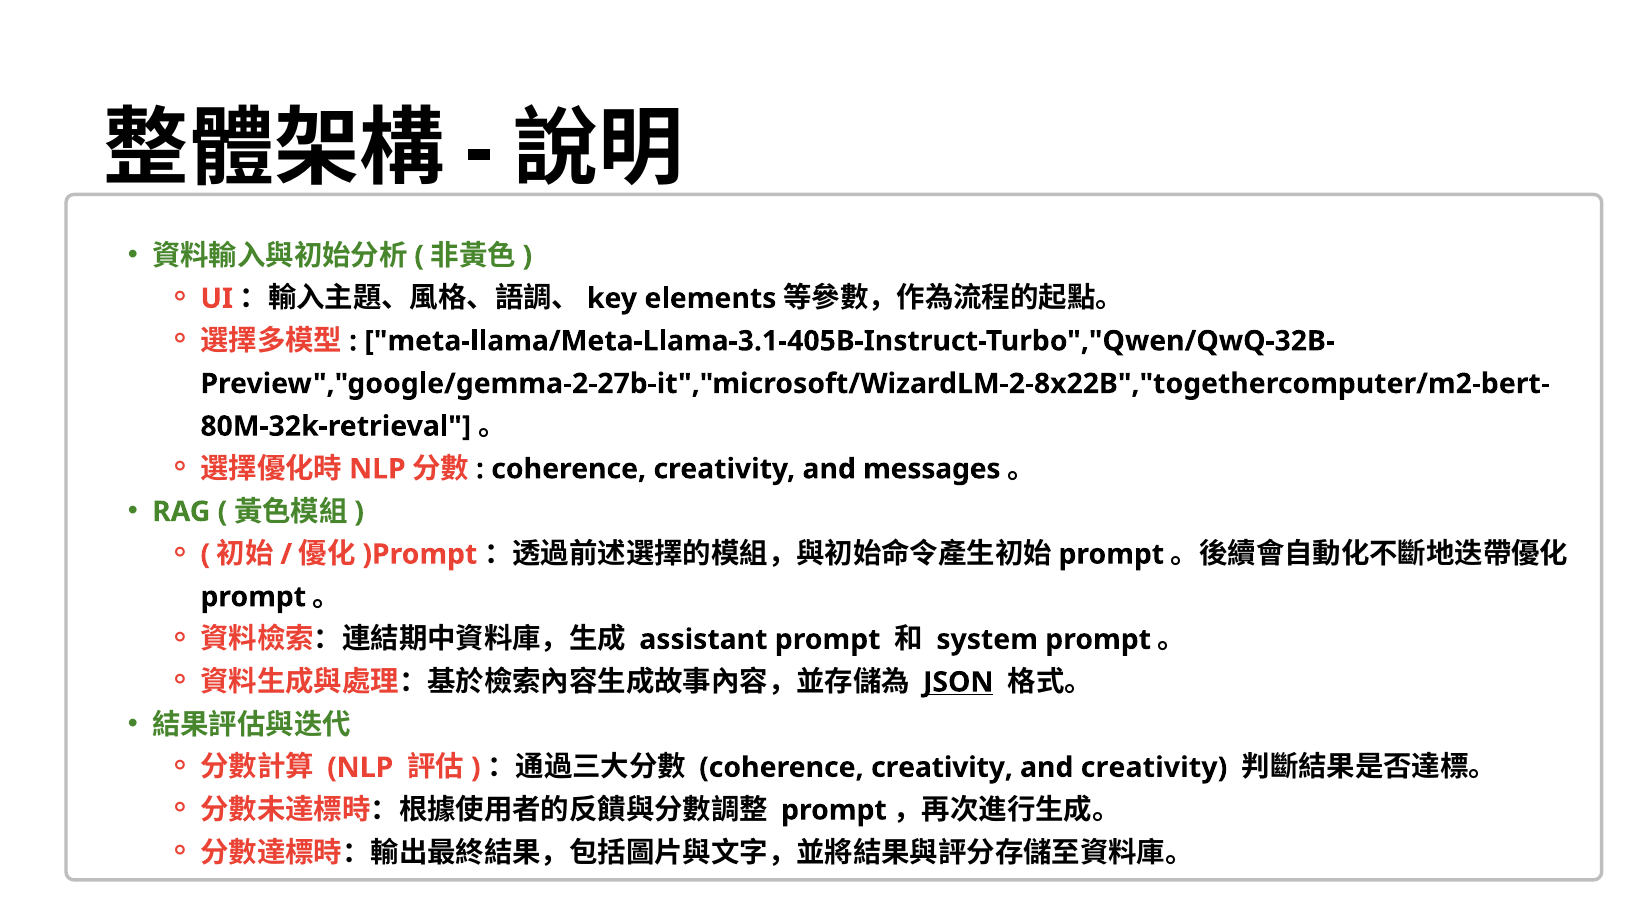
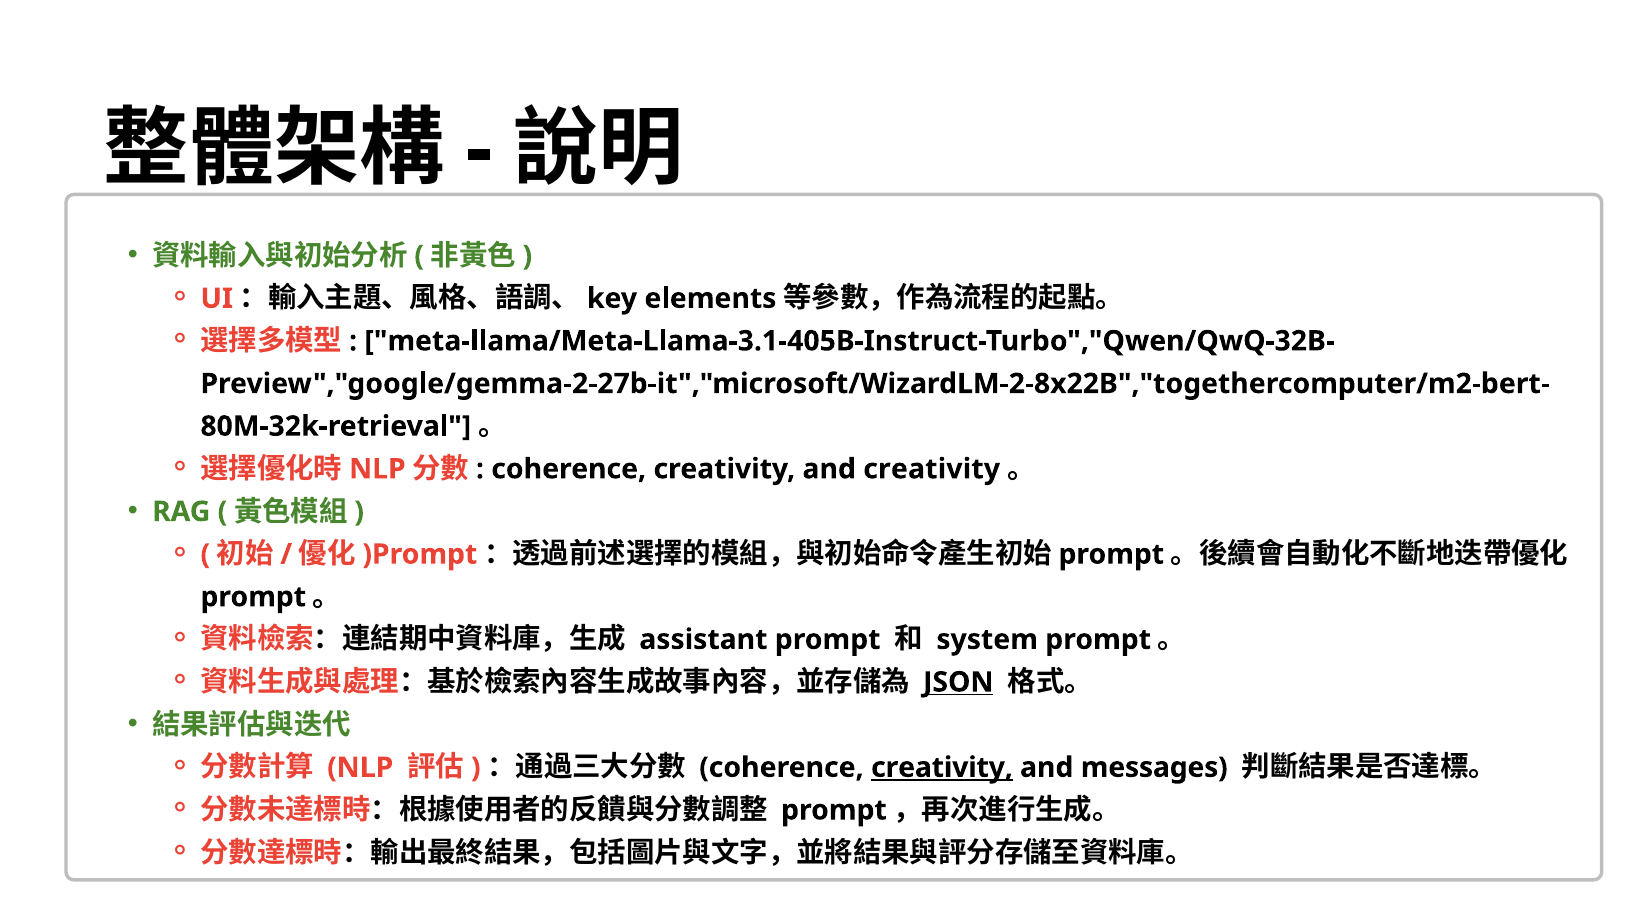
and messages: messages -> creativity (932, 469)
creativity underline: none -> present (942, 767)
and creativity: creativity -> messages (1154, 767)
